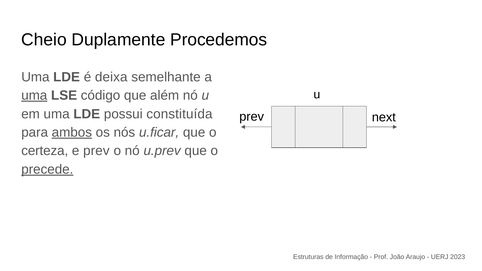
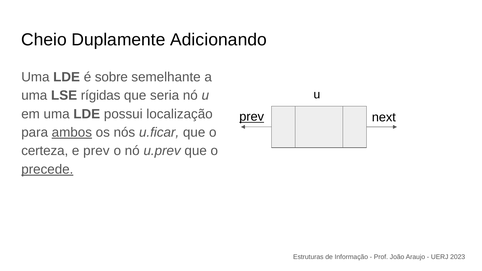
Procedemos: Procedemos -> Adicionando (219, 40)
deixa: deixa -> sobre (111, 77)
uma underline: present -> none (34, 95)
código: código -> rígidas (101, 95)
além: além -> seria (165, 95)
constituída: constituída -> localização (180, 114)
prev underline: none -> present (252, 117)
